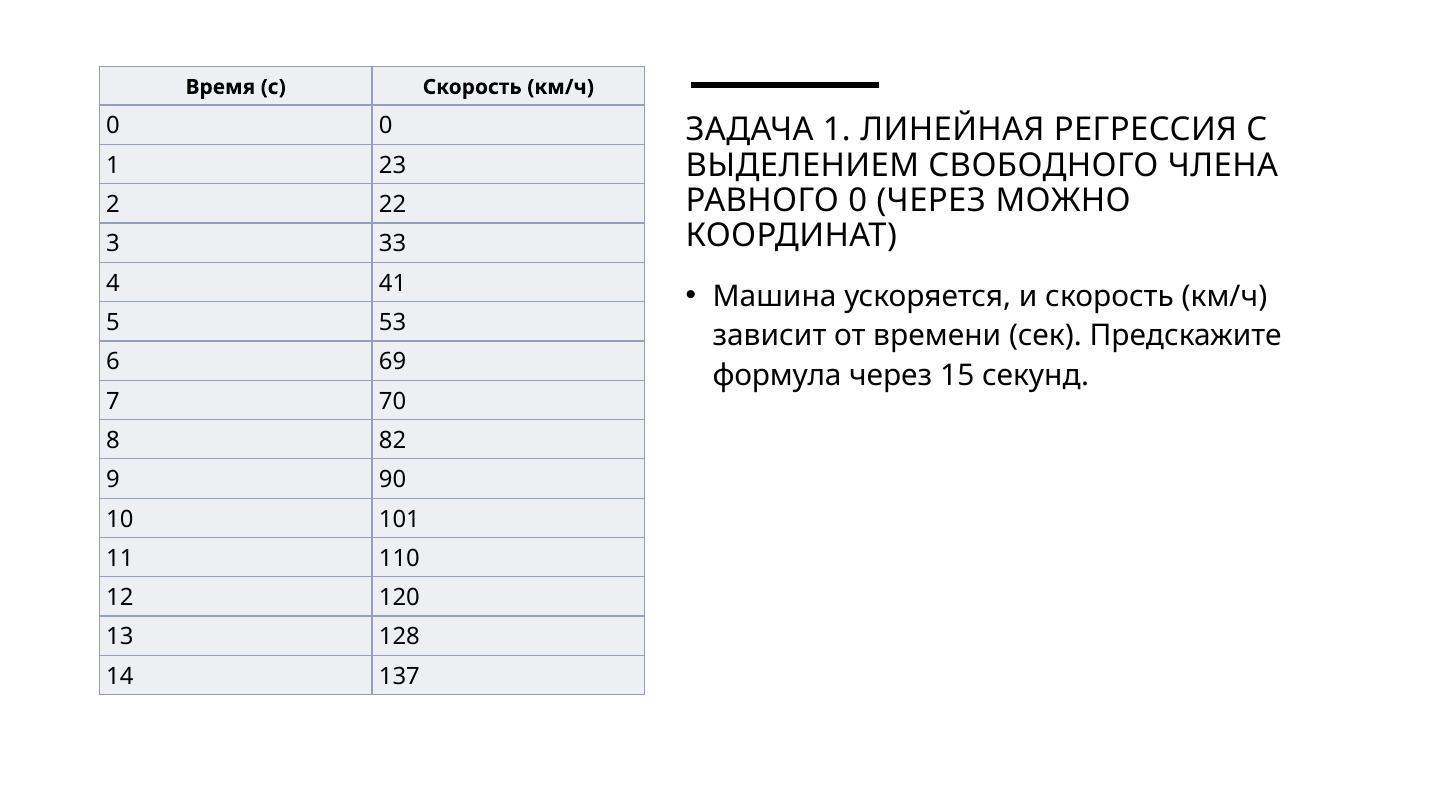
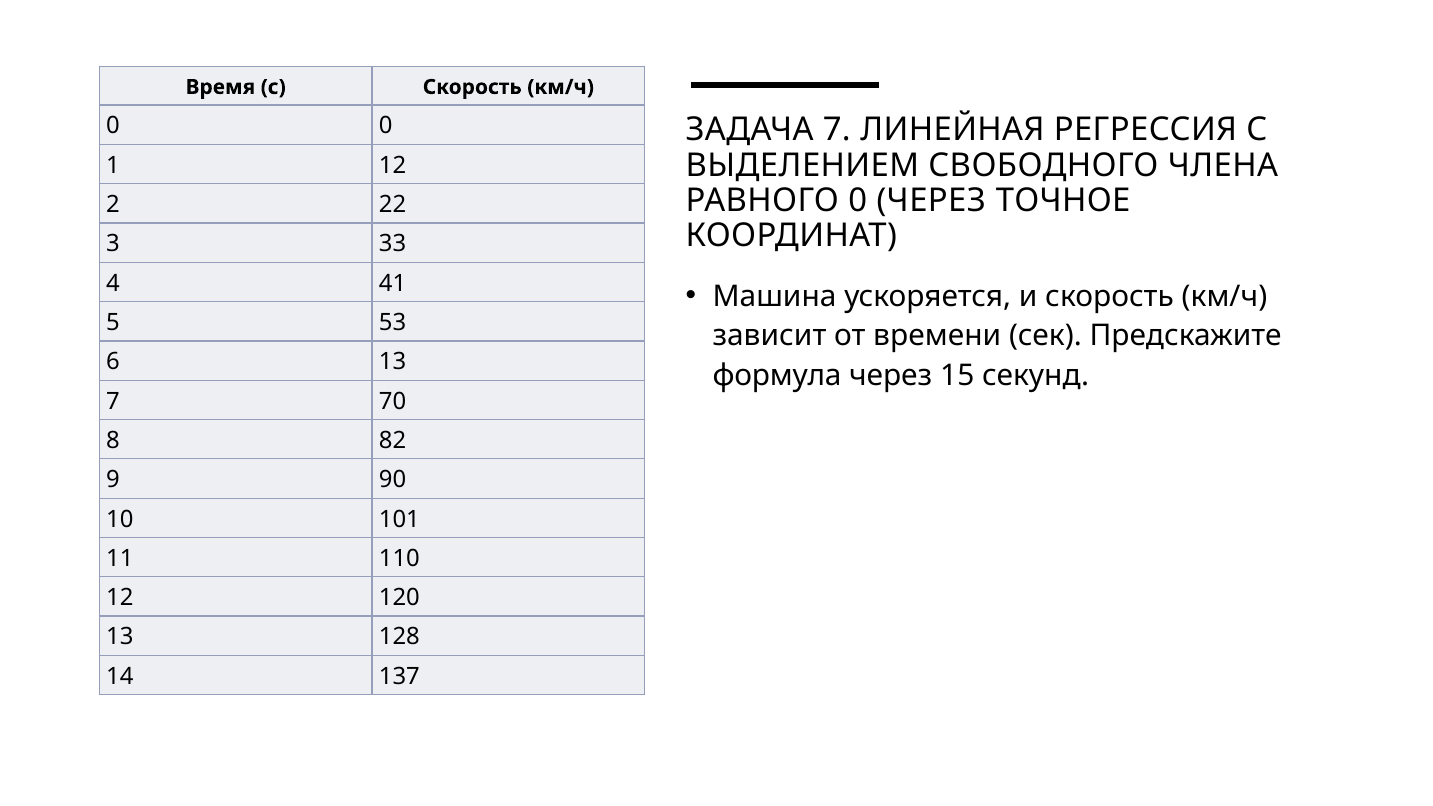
ЗАДАЧА 1: 1 -> 7 (837, 130)
1 23: 23 -> 12 (393, 165)
МОЖНО: МОЖНО -> ТОЧНОЕ (1063, 201)
6 69: 69 -> 13 (393, 362)
